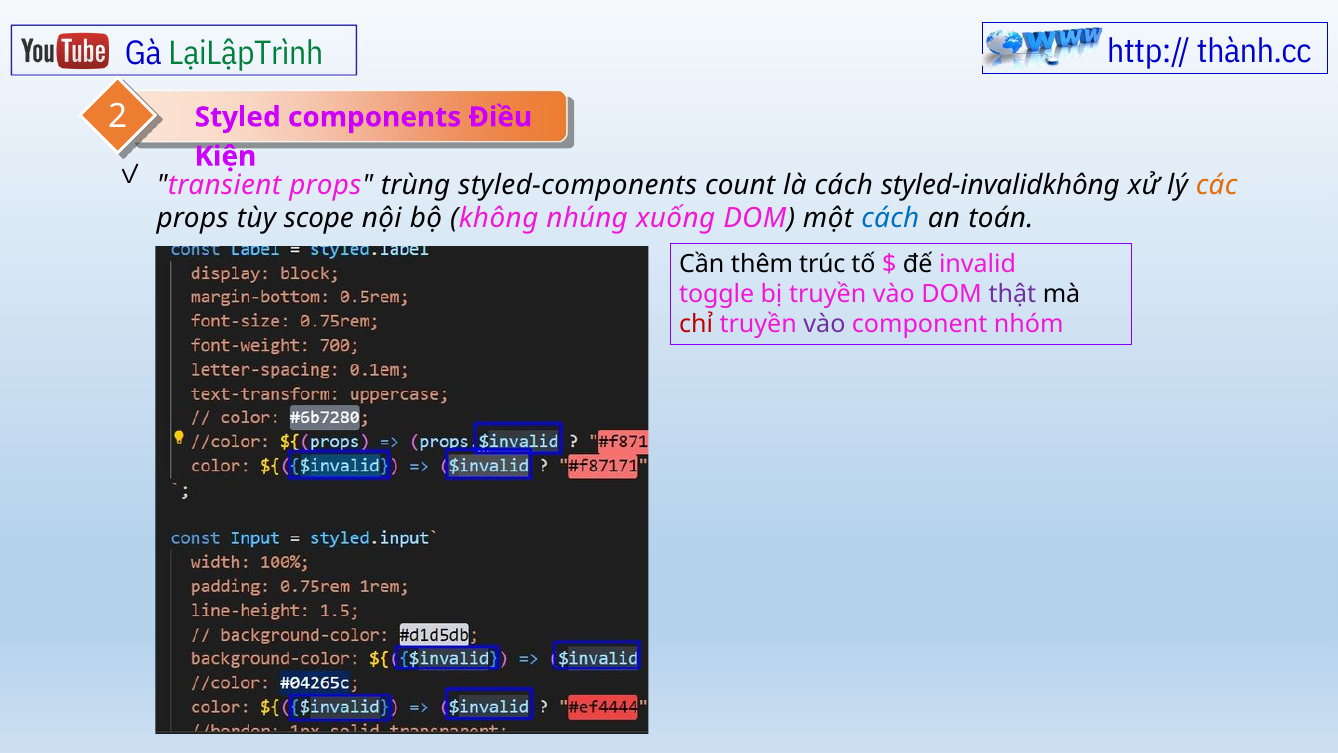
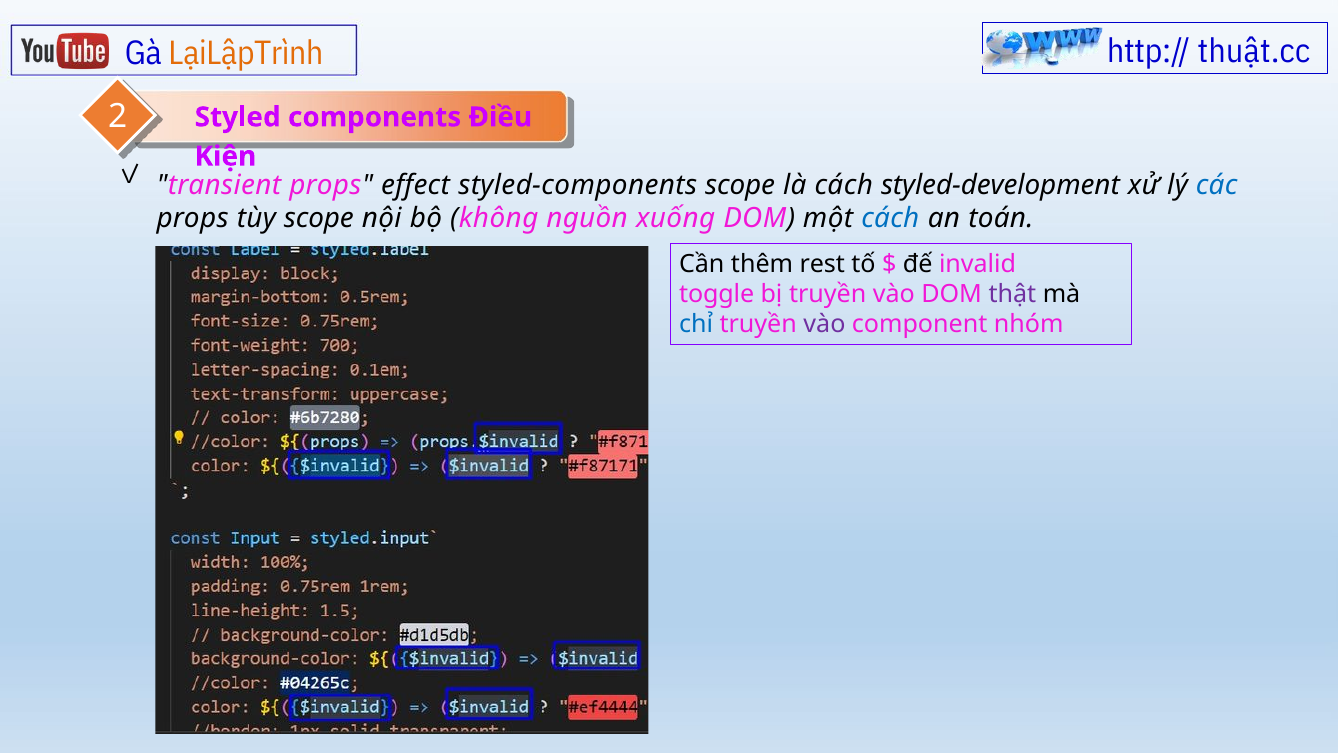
LạiLậpTrình colour: green -> orange (246, 54)
thành.cc: thành.cc -> thuật.cc (1254, 51)
trùng: trùng -> effect (415, 185)
styled-components count: count -> scope (740, 185)
styled-invalidkhông: styled-invalidkhông -> styled-development (1000, 185)
các colour: orange -> blue (1217, 185)
nhúng: nhúng -> nguồn (587, 218)
trúc: trúc -> rest (822, 264)
chỉ colour: red -> blue (696, 324)
